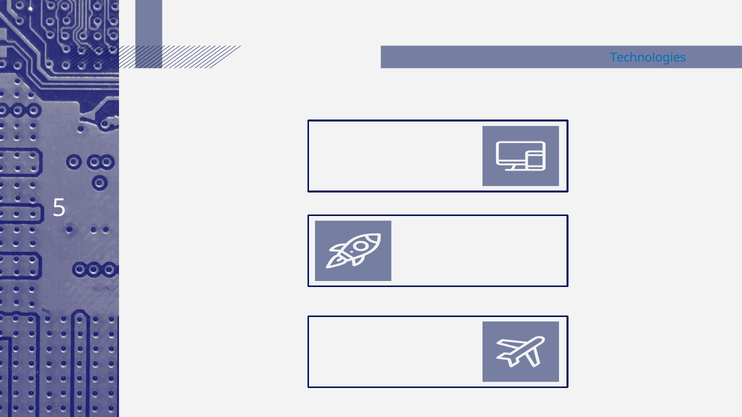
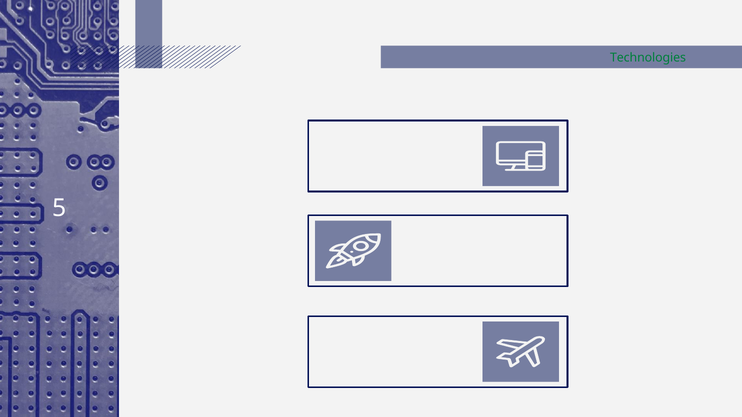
Technologies colour: blue -> green (648, 58)
